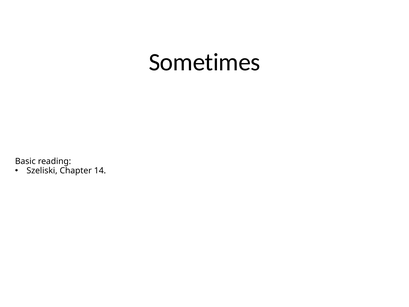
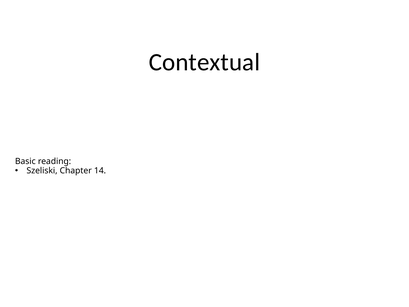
Sometimes: Sometimes -> Contextual (204, 62)
